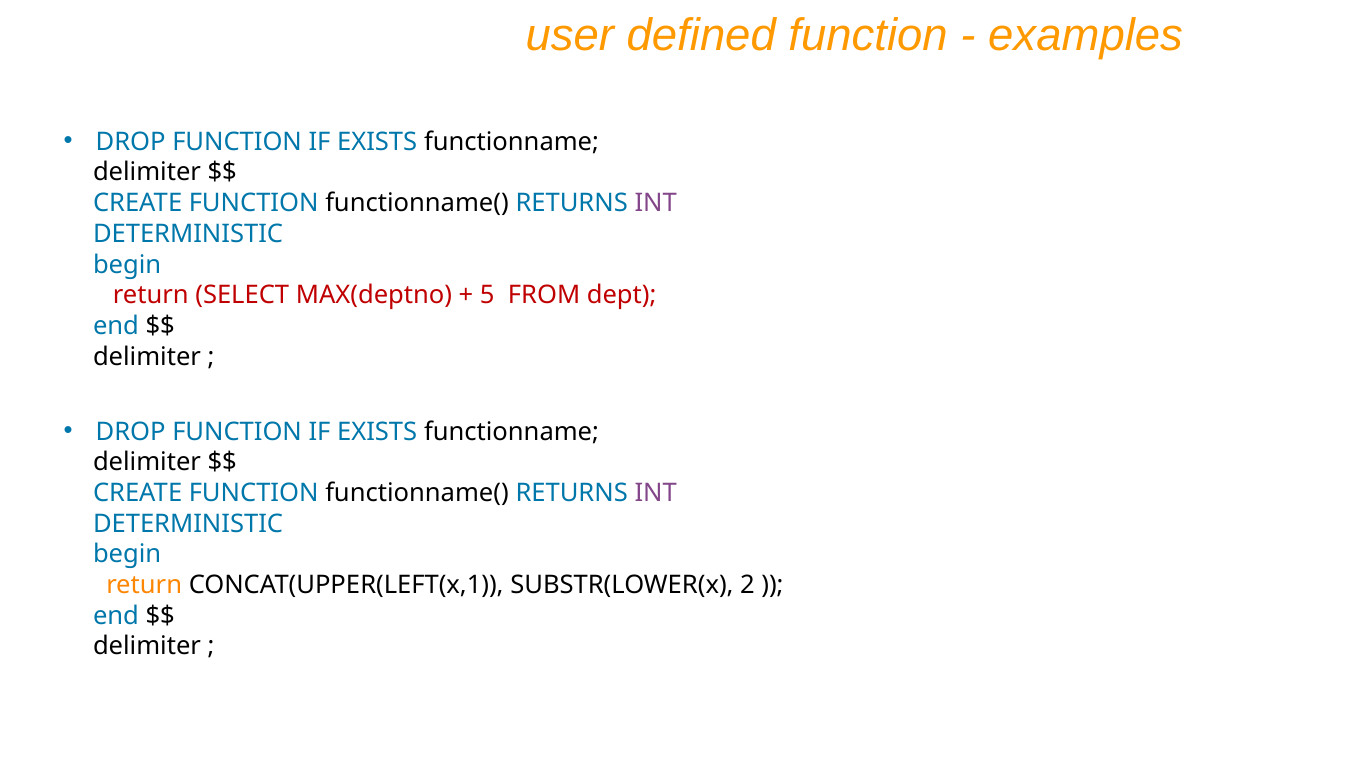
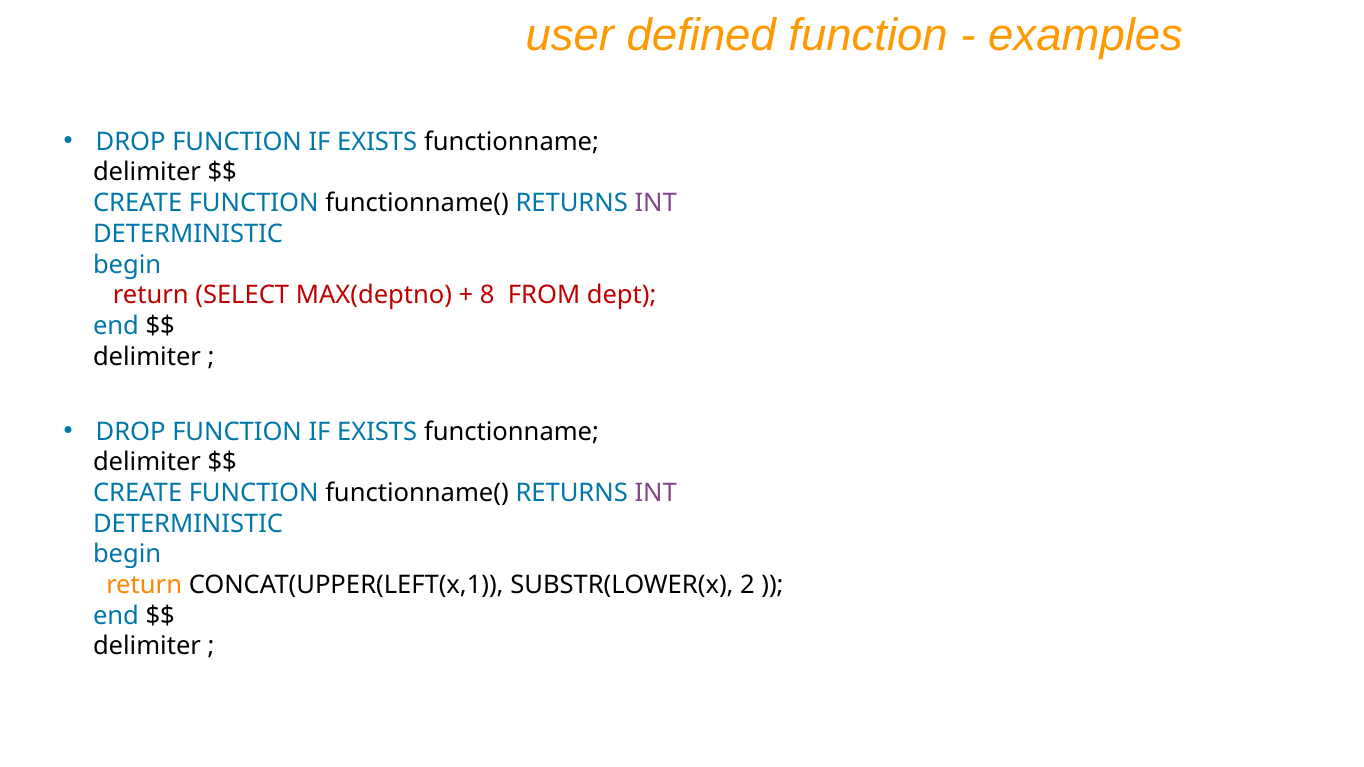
5: 5 -> 8 (487, 295)
